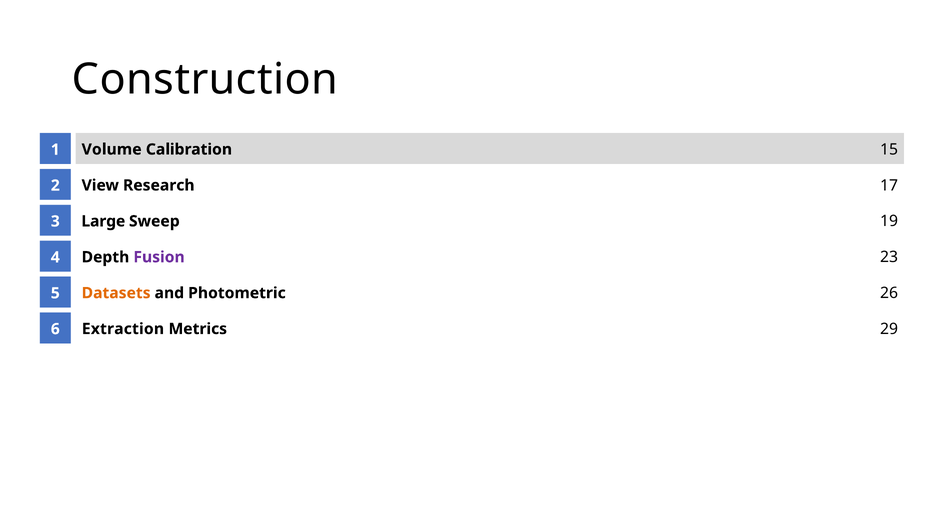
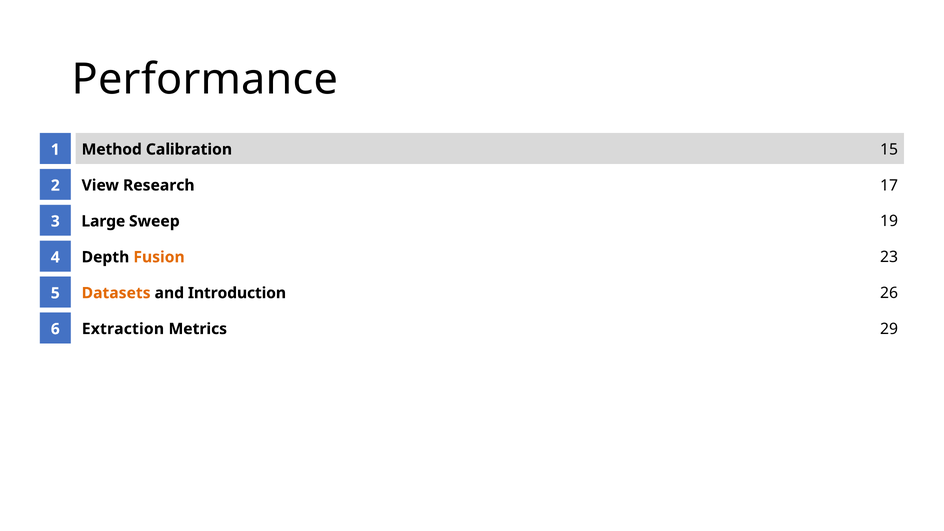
Construction: Construction -> Performance (205, 79)
Volume: Volume -> Method (112, 149)
Fusion colour: purple -> orange (159, 257)
Photometric: Photometric -> Introduction (237, 293)
